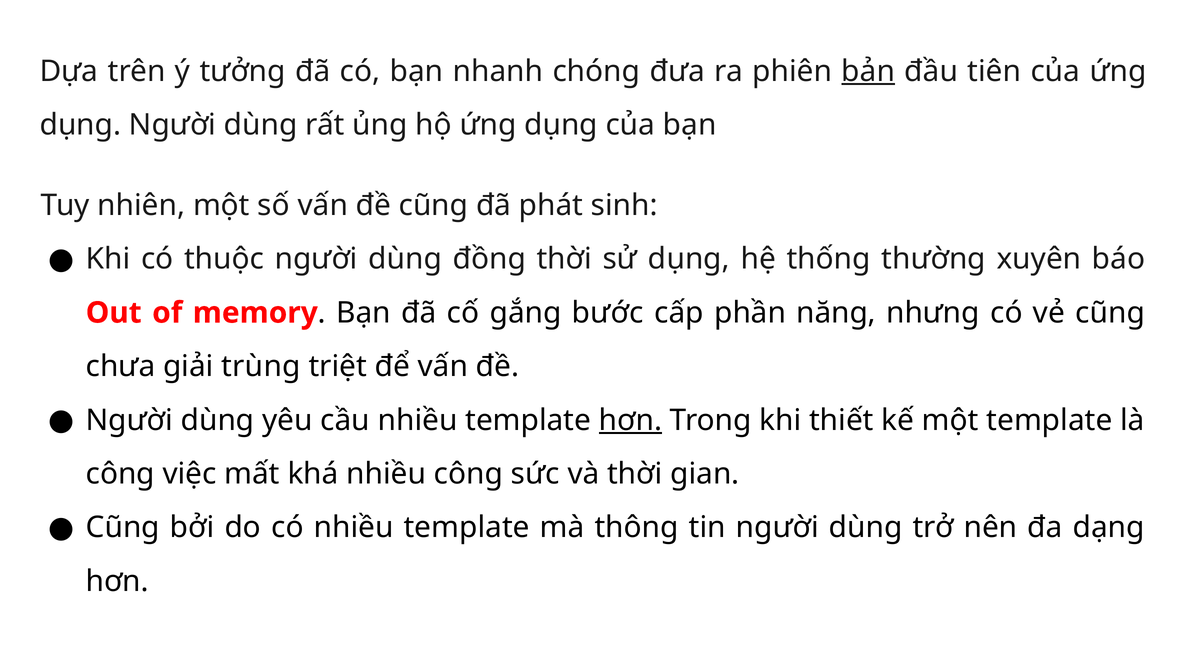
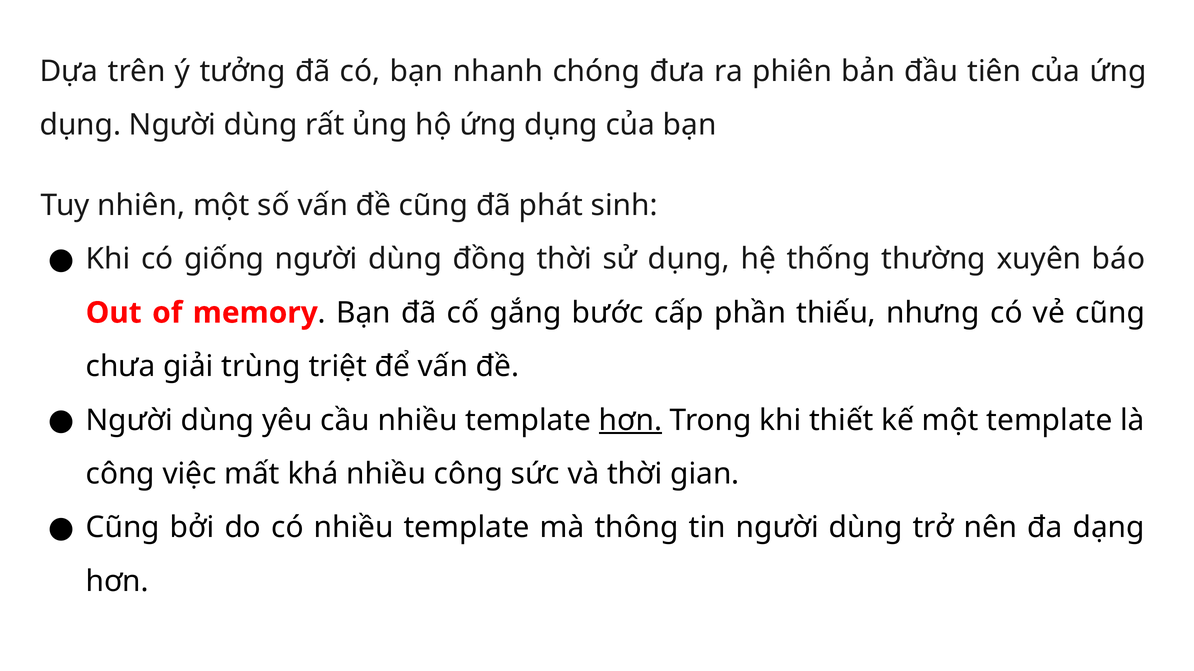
bản underline: present -> none (868, 71)
thuộc: thuộc -> giống (224, 259)
năng: năng -> thiếu (836, 313)
